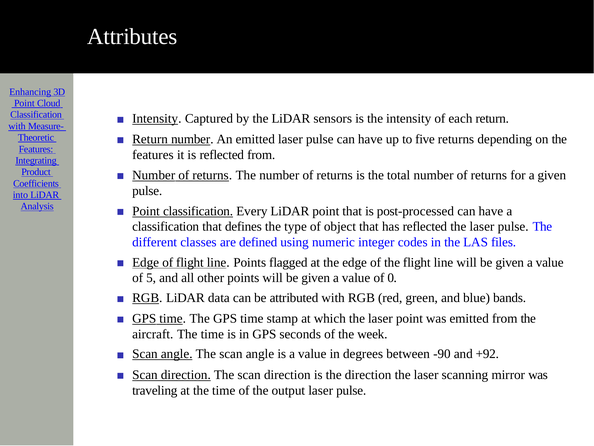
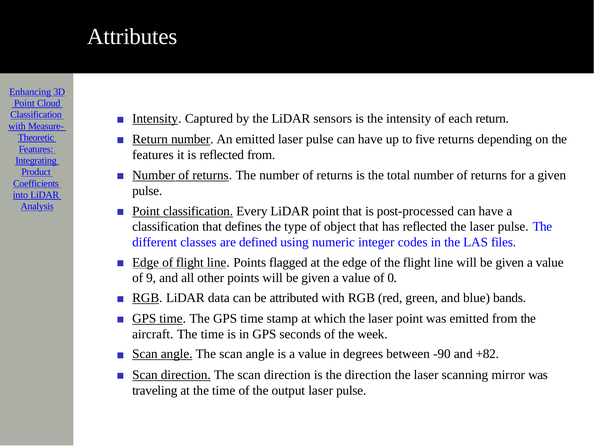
5: 5 -> 9 (151, 278)
+92: +92 -> +82 (487, 354)
